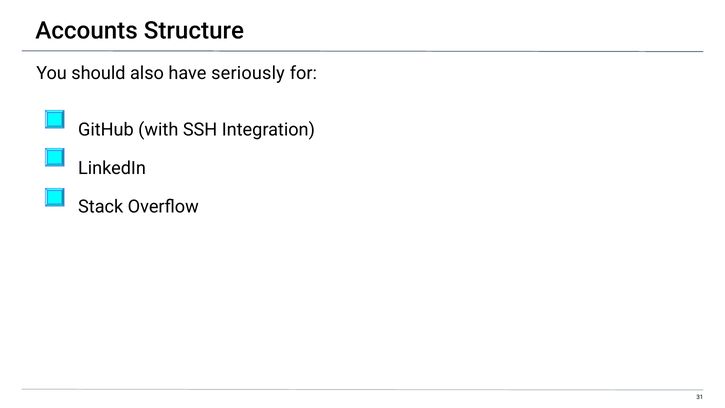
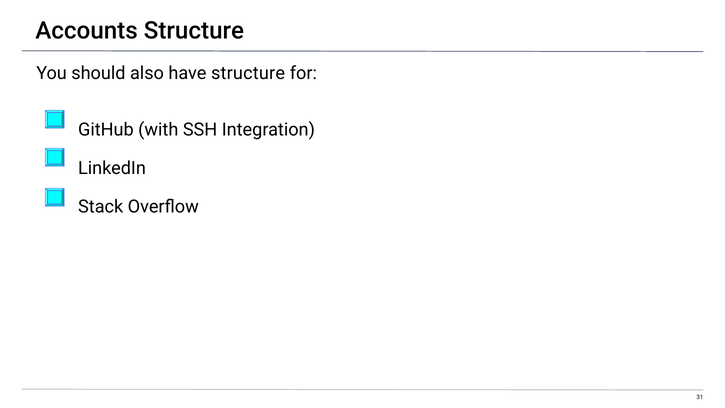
have seriously: seriously -> structure (248, 73)
